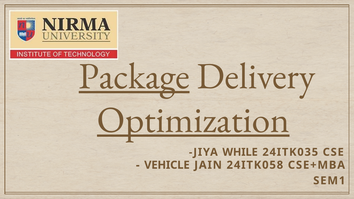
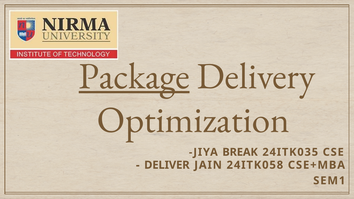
Optimization underline: present -> none (193, 120)
WHILE: WHILE -> BREAK (240, 152)
VEHICLE: VEHICLE -> DELIVER (167, 165)
